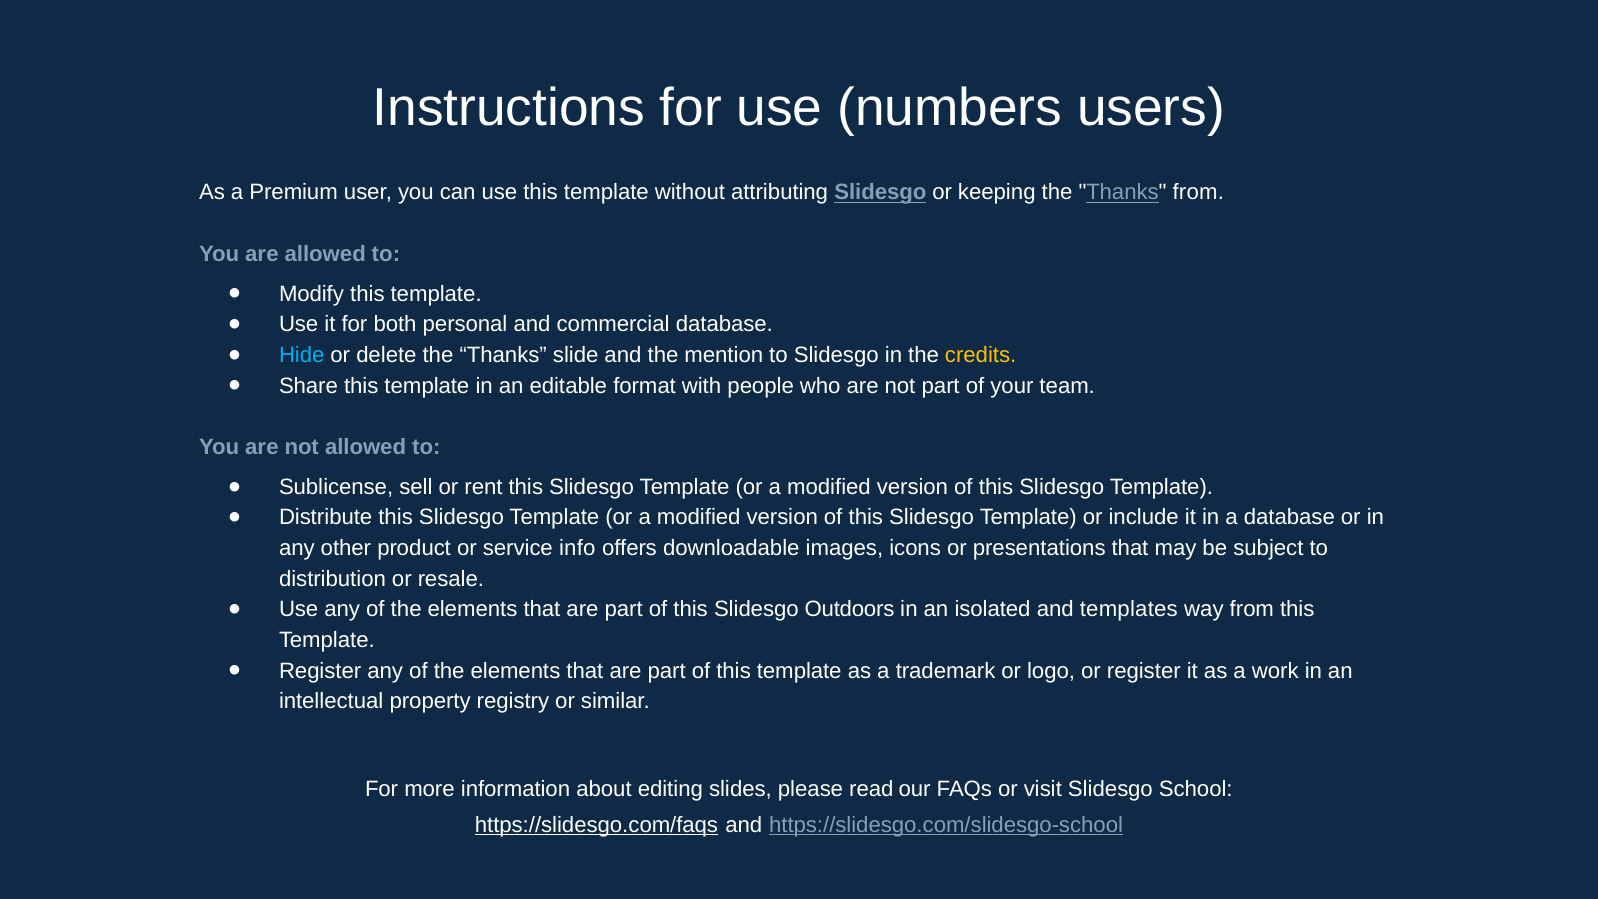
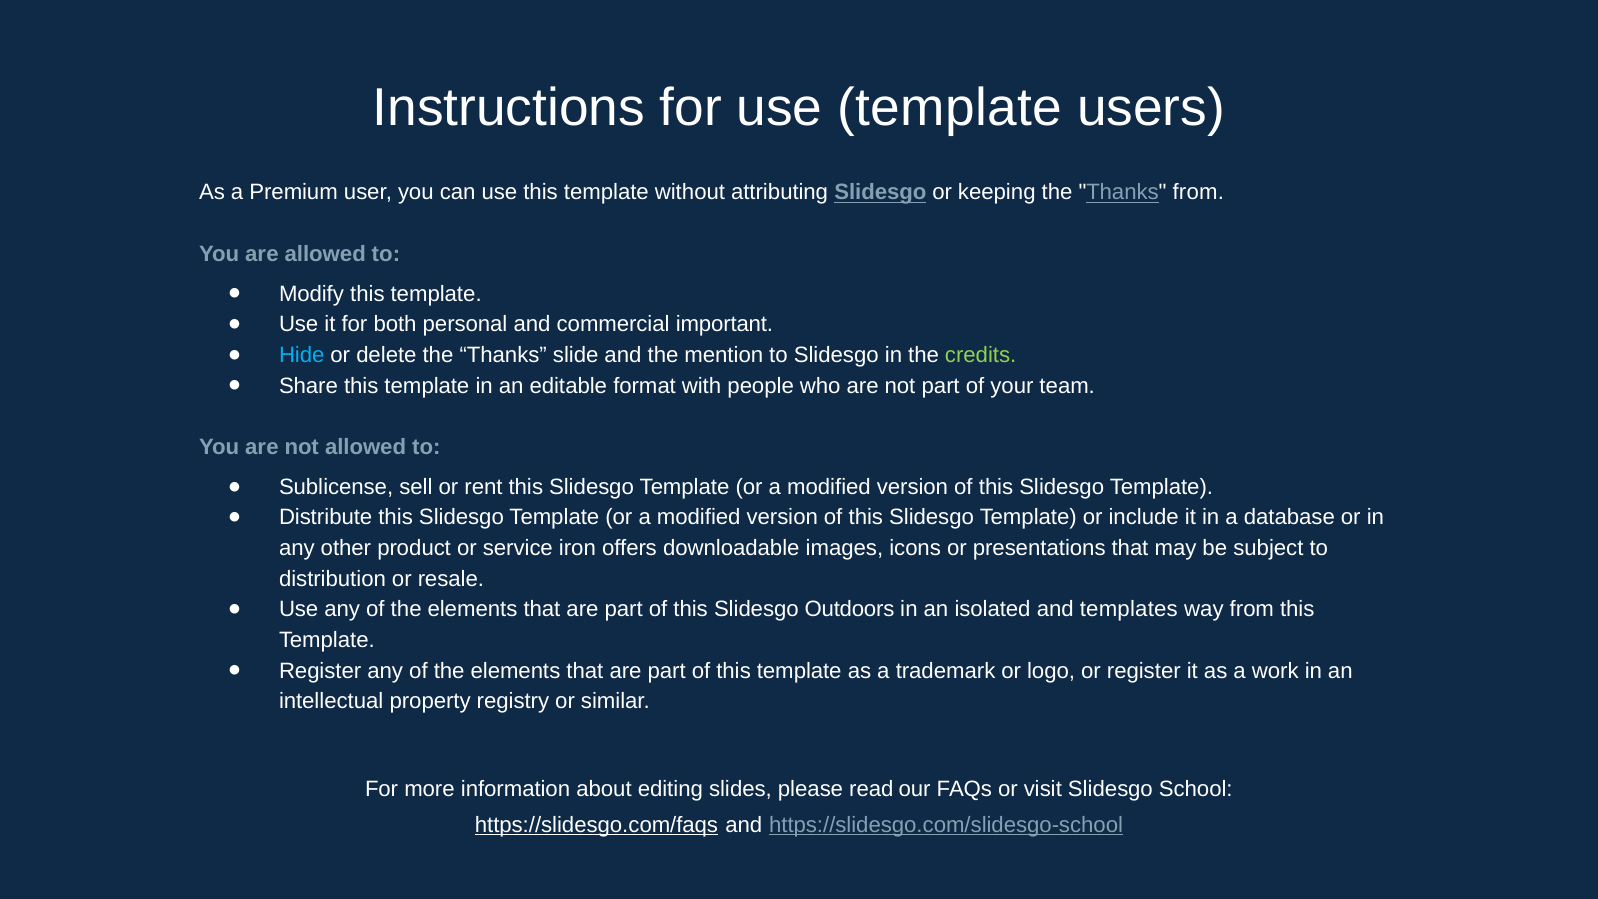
use numbers: numbers -> template (950, 108)
commercial database: database -> important (724, 324)
credits colour: yellow -> light green (981, 355)
info: info -> iron (577, 548)
